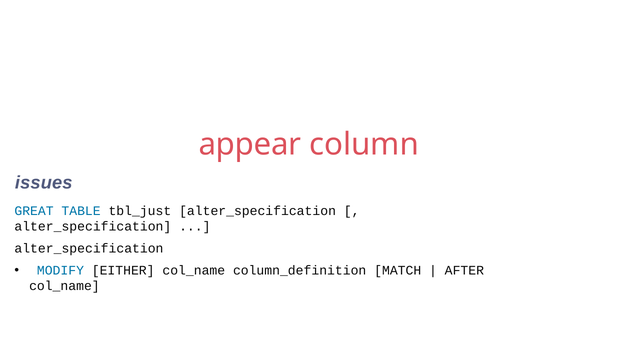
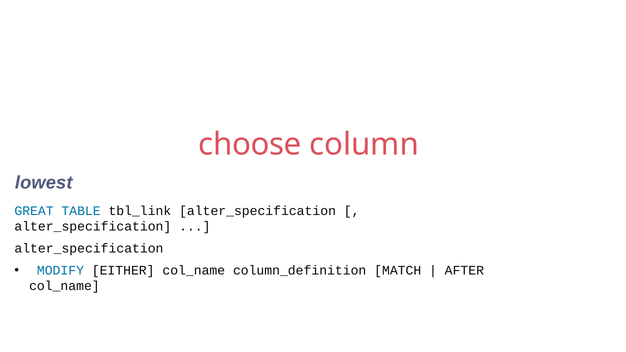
appear: appear -> choose (250, 145)
issues: issues -> lowest (44, 183)
tbl_just: tbl_just -> tbl_link (140, 211)
